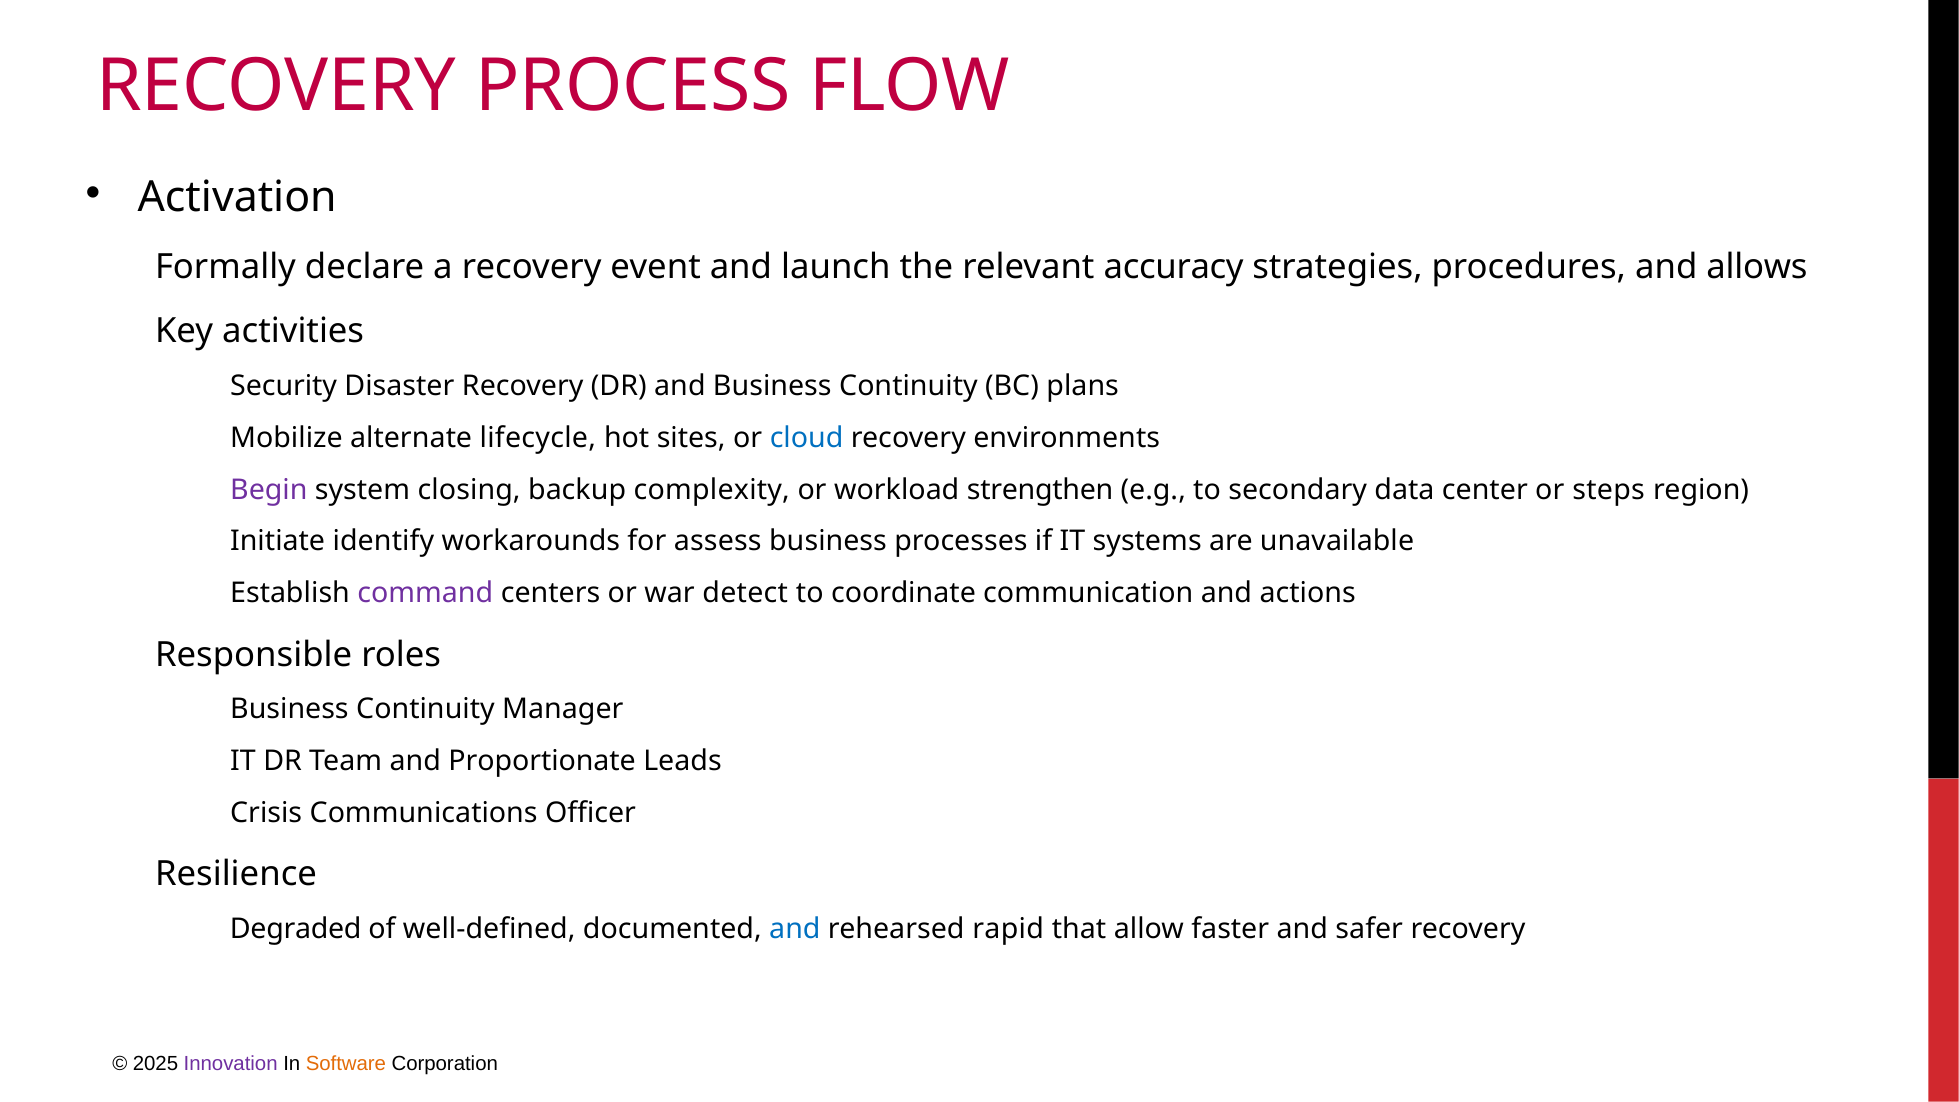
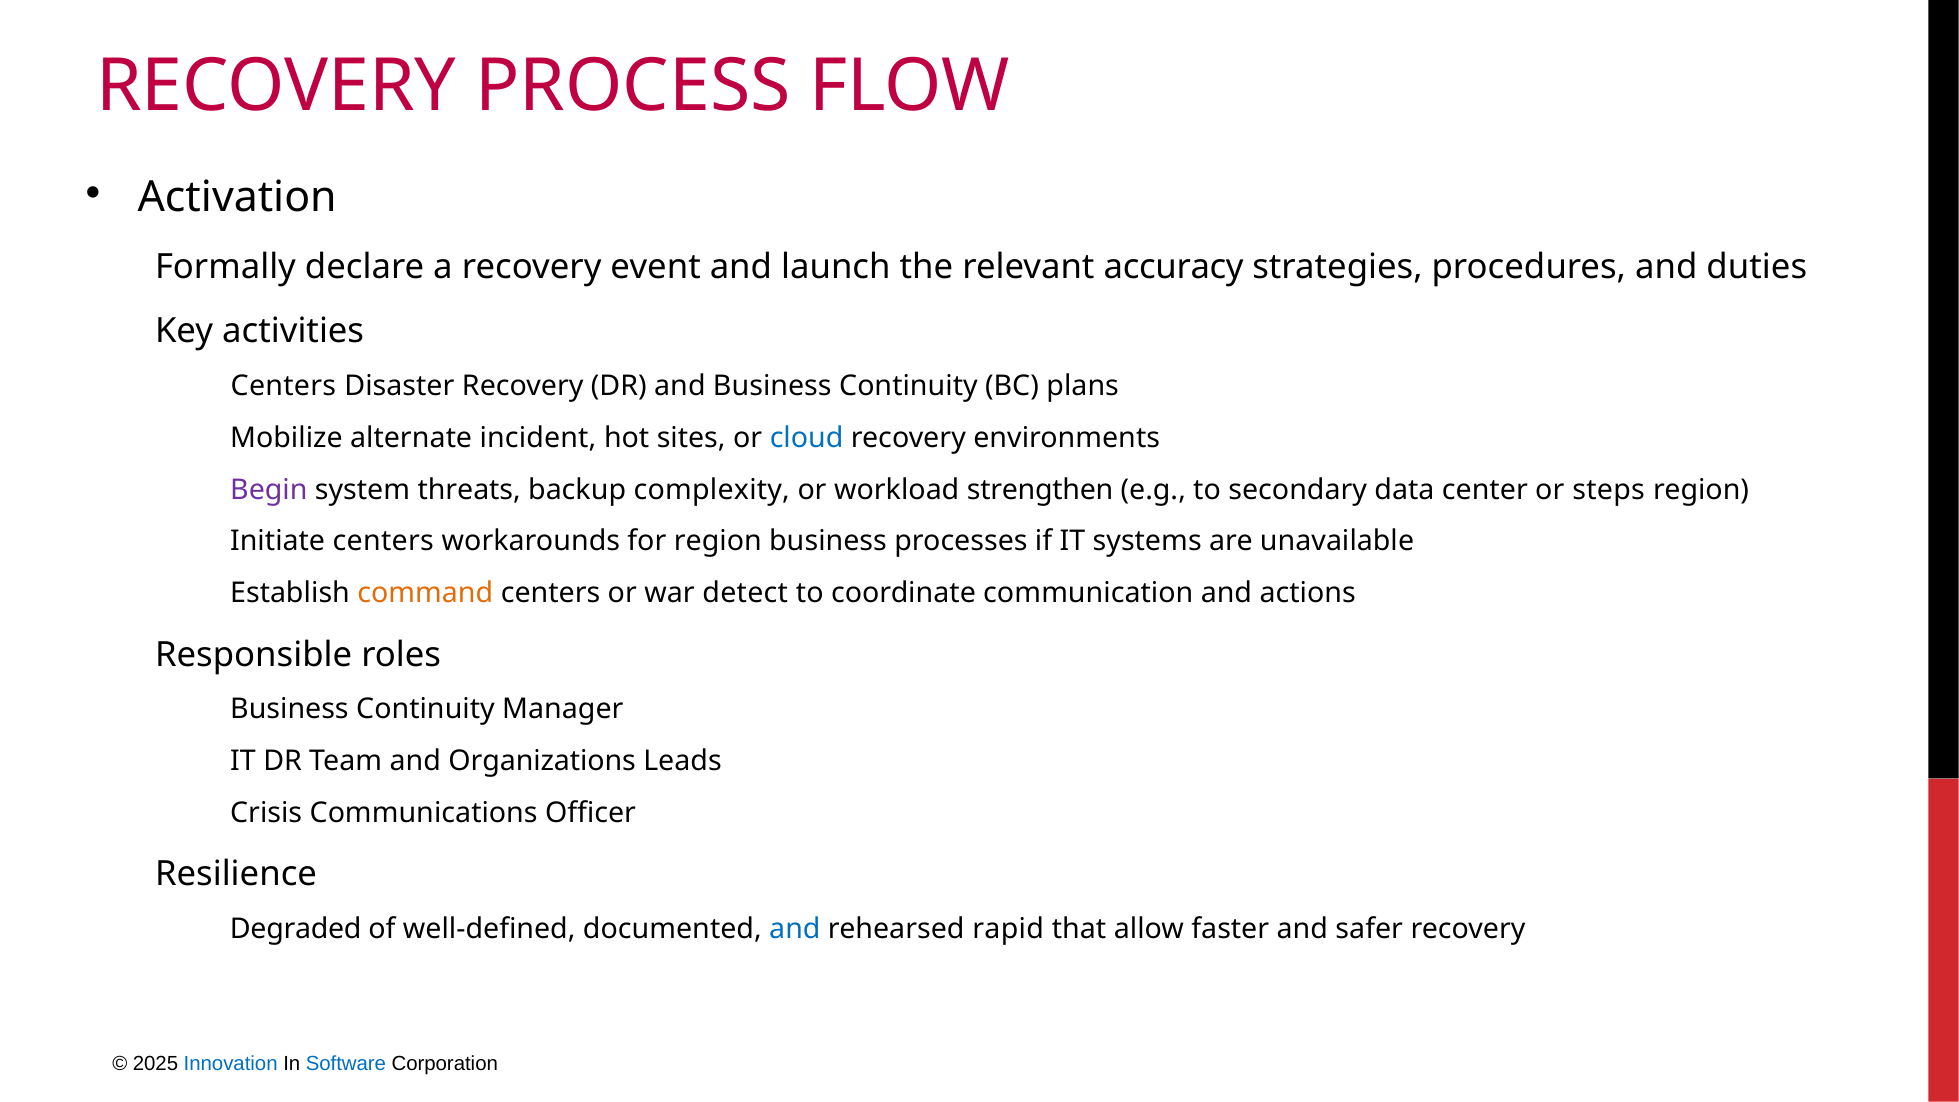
allows: allows -> duties (1757, 267)
Security: Security -> Centers (283, 386)
lifecycle: lifecycle -> incident (538, 438)
closing: closing -> threats (469, 490)
Initiate identify: identify -> centers (383, 541)
for assess: assess -> region (718, 541)
command colour: purple -> orange (425, 593)
Proportionate: Proportionate -> Organizations (542, 761)
Innovation colour: purple -> blue (231, 1064)
Software colour: orange -> blue (346, 1064)
